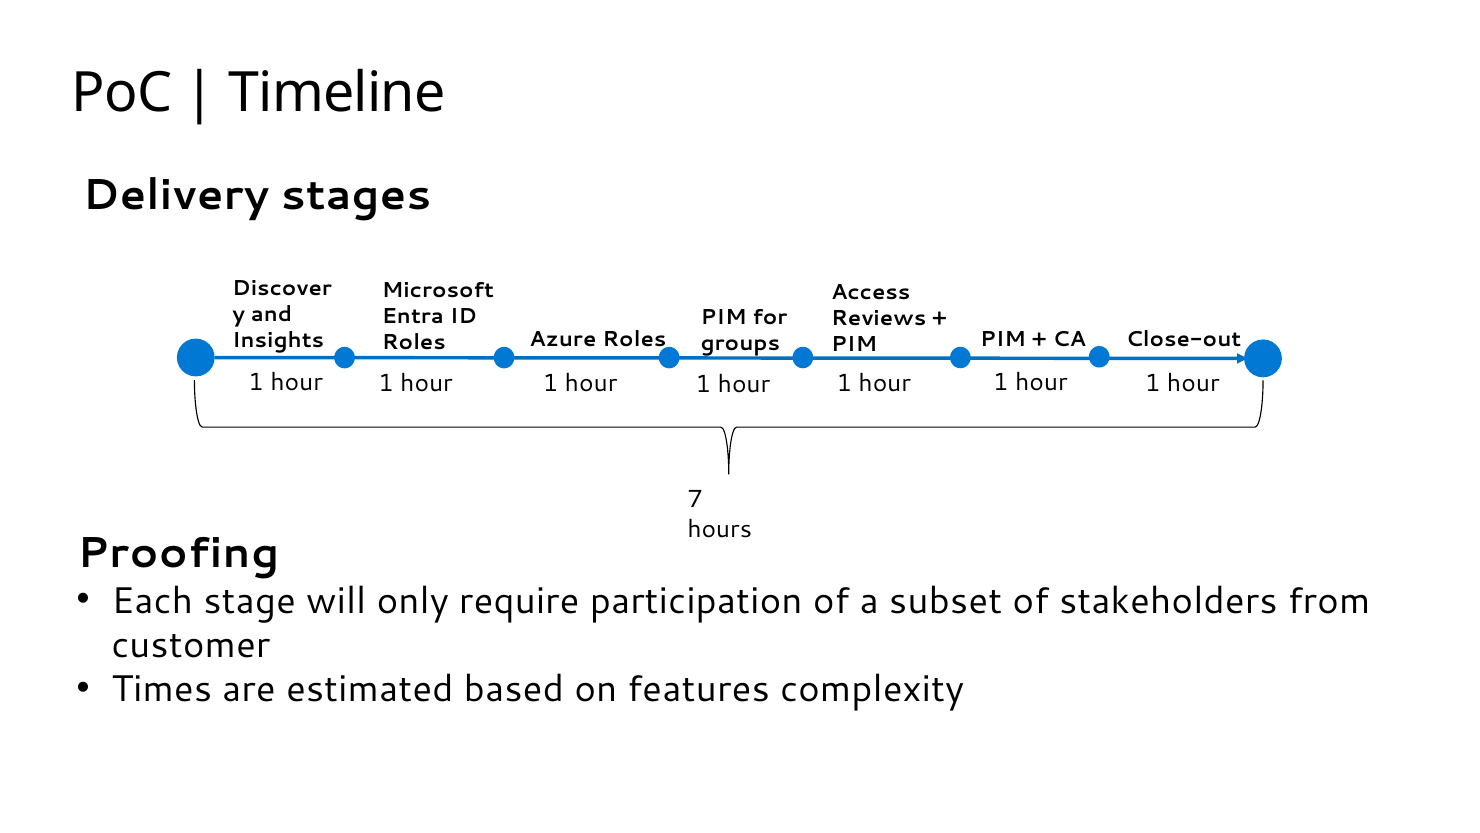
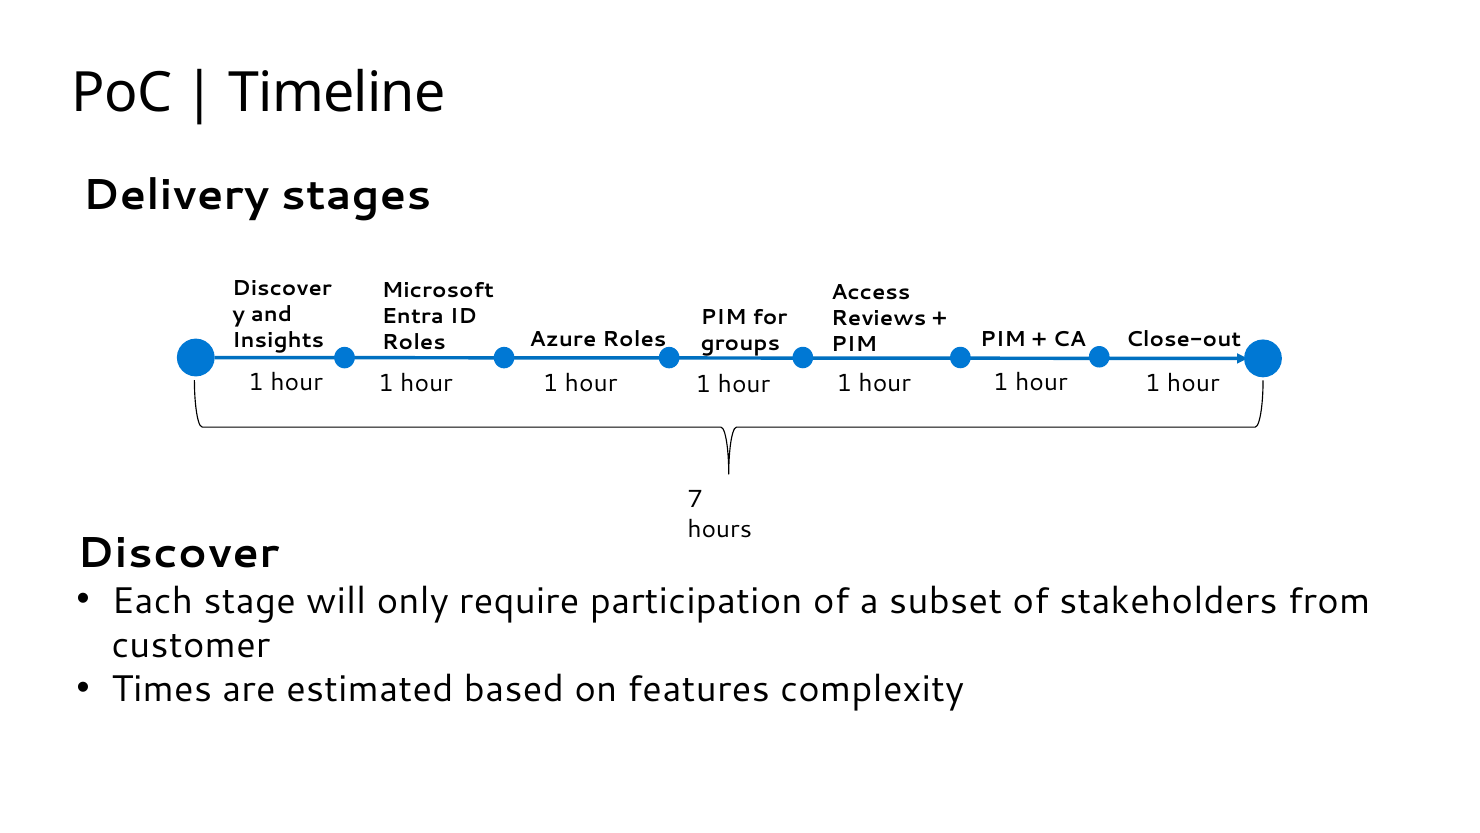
Proofing: Proofing -> Discover (178, 553)
